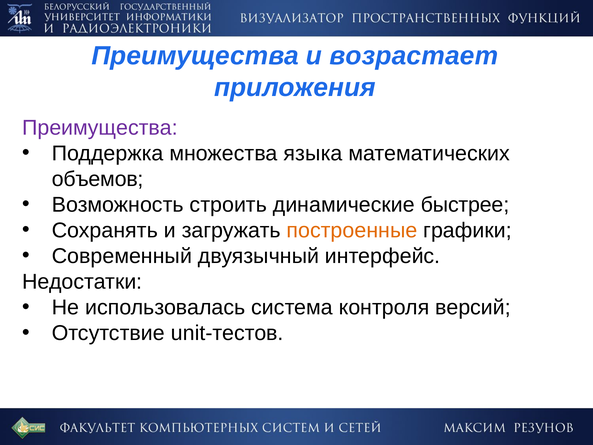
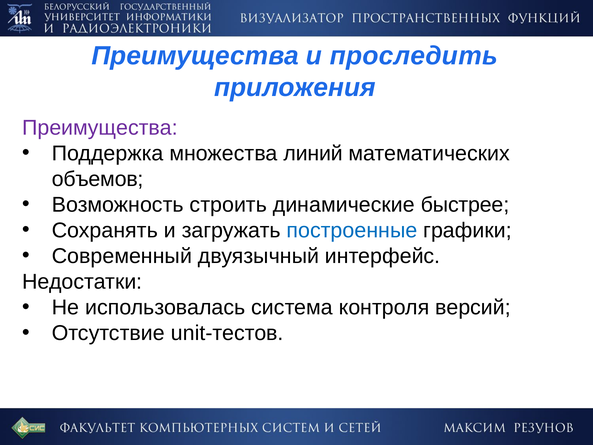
возрастает: возрастает -> проследить (414, 56)
языка: языка -> линий (313, 153)
построенные colour: orange -> blue (352, 230)
